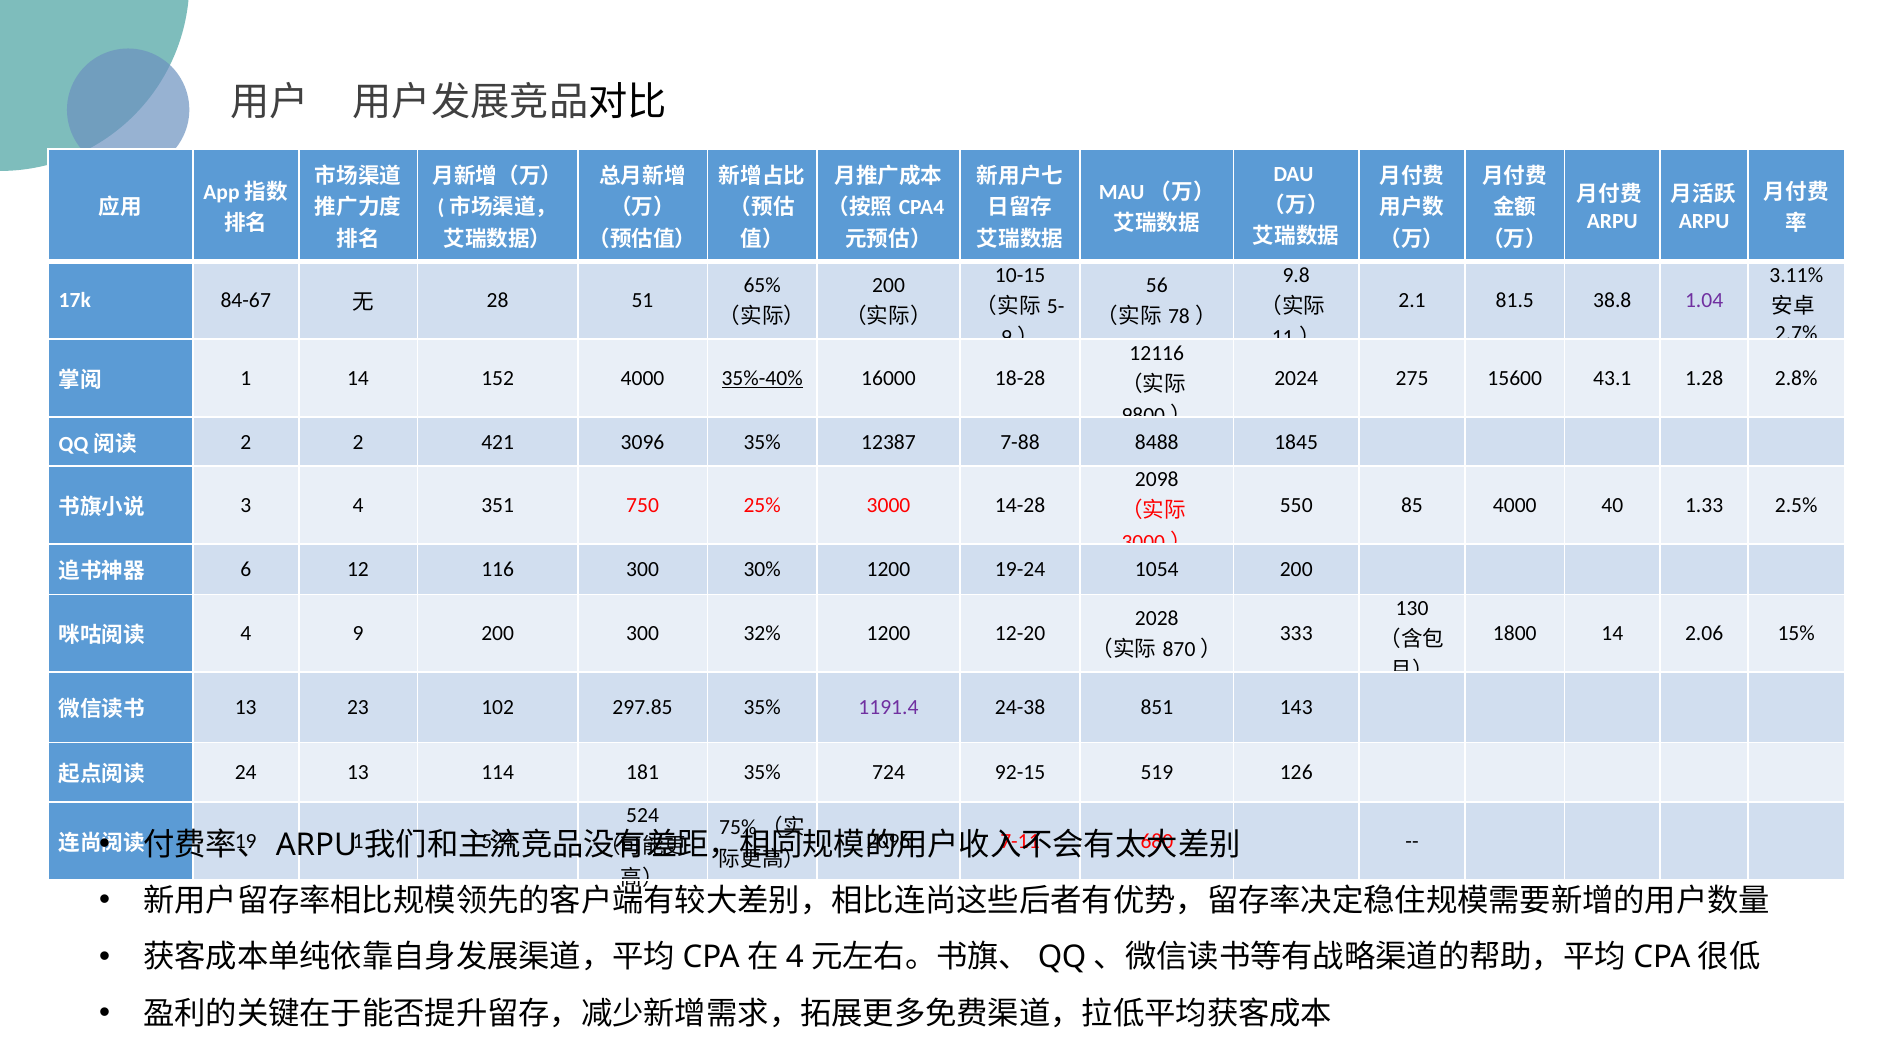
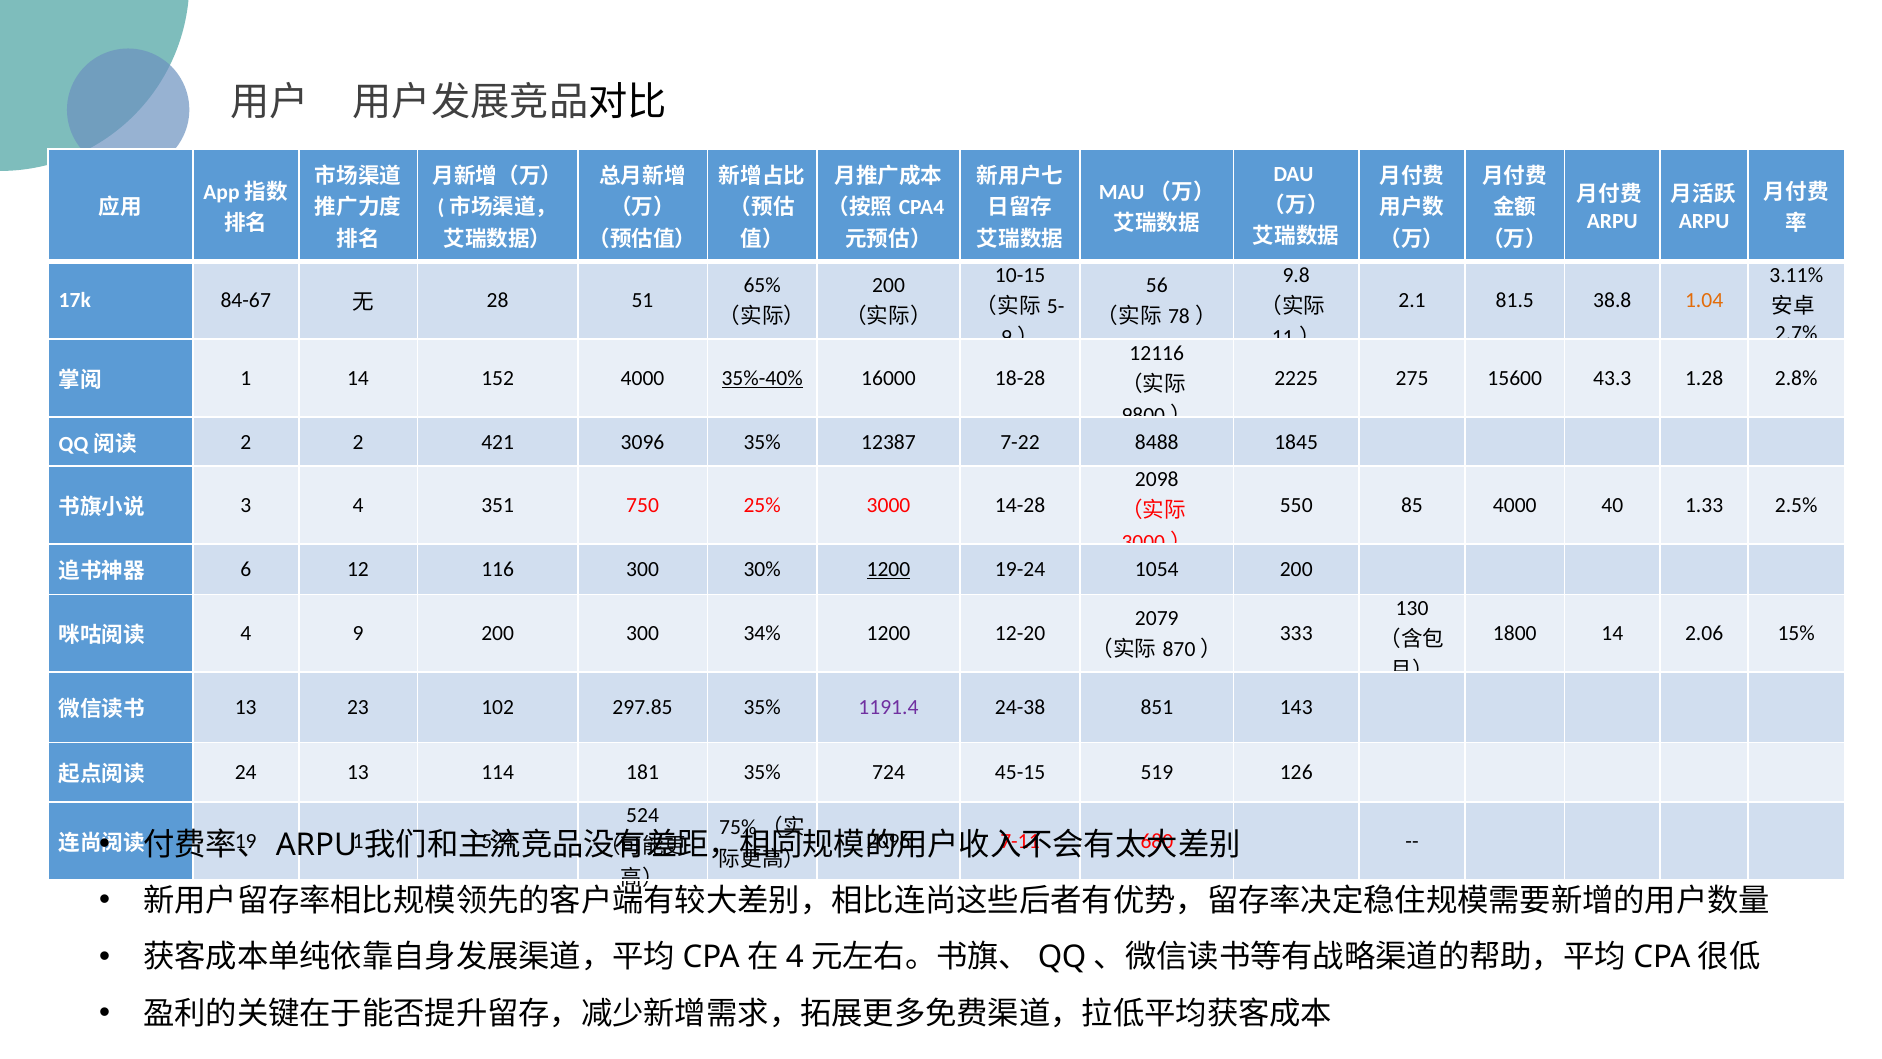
1.04 colour: purple -> orange (1704, 301)
2024: 2024 -> 2225 (1296, 378)
43.1: 43.1 -> 43.3 (1612, 378)
7-88: 7-88 -> 7-22 (1020, 442)
1200 underline: none -> present (888, 569)
2028: 2028 -> 2079 (1157, 618)
32%: 32% -> 34% (762, 633)
92-15: 92-15 -> 45-15 (1020, 772)
